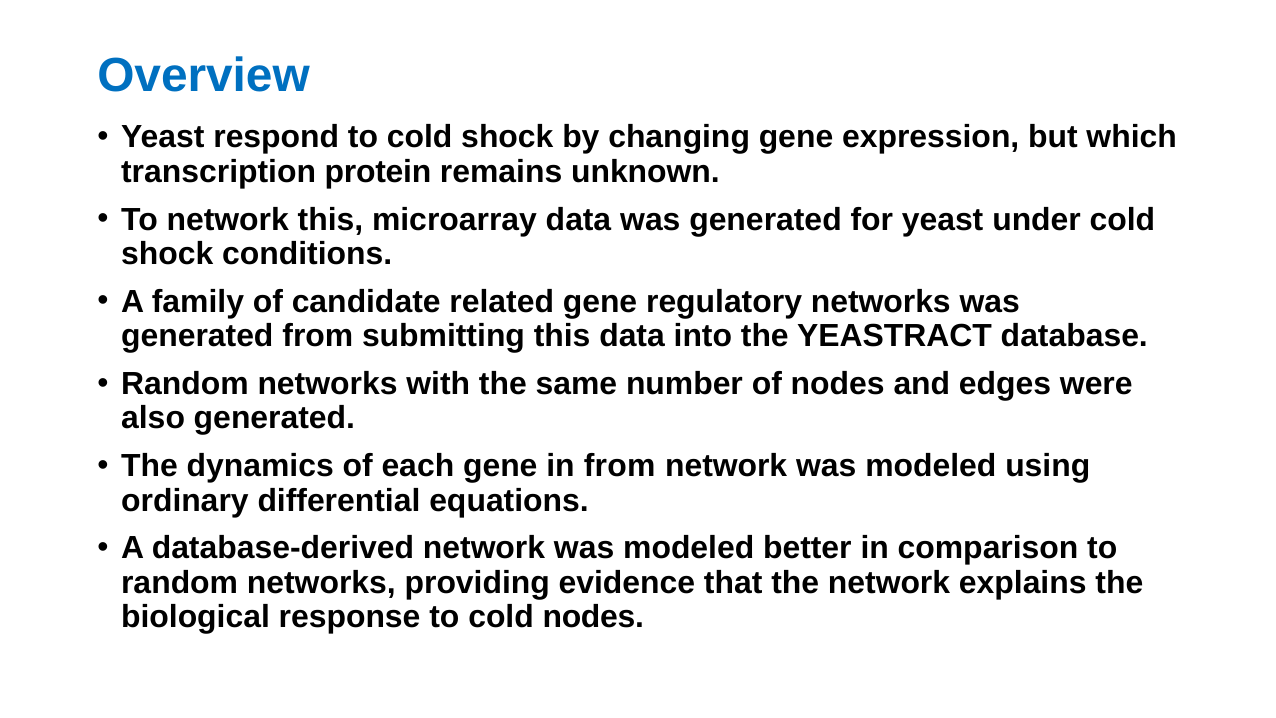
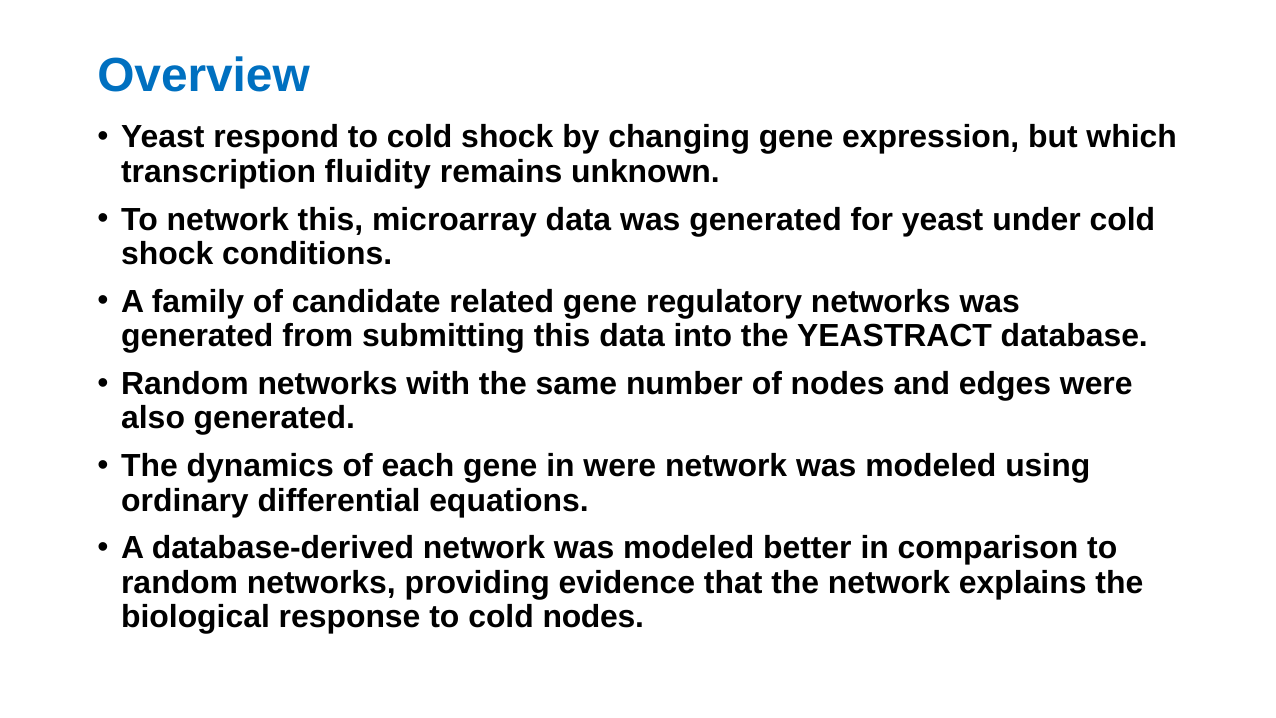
protein: protein -> fluidity (378, 172)
in from: from -> were (620, 466)
